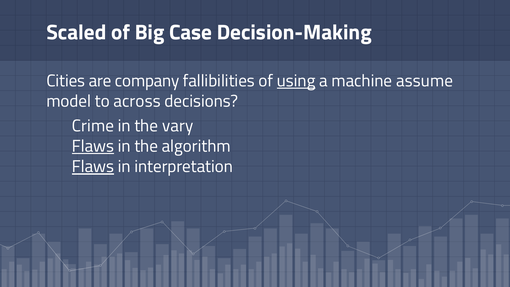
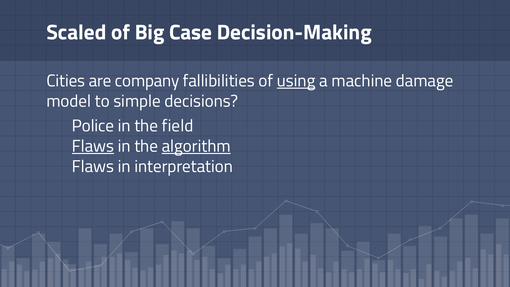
assume: assume -> damage (425, 81)
across: across -> simple (137, 101)
Crime: Crime -> Police (93, 126)
vary: vary -> field (178, 126)
algorithm underline: none -> present (196, 146)
Flaws underline: present -> none (93, 167)
